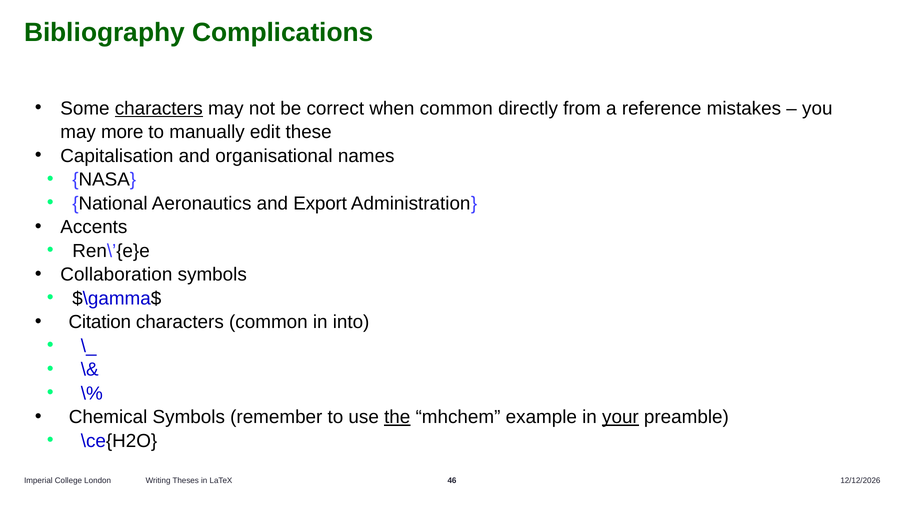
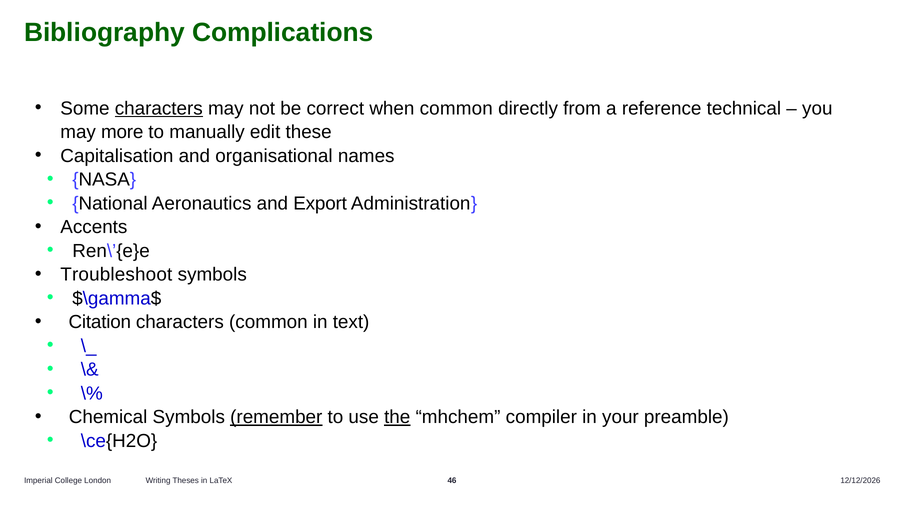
mistakes: mistakes -> technical (744, 108)
Collaboration: Collaboration -> Troubleshoot (116, 274)
into: into -> text (351, 322)
remember underline: none -> present (276, 417)
example: example -> compiler (541, 417)
your underline: present -> none (620, 417)
